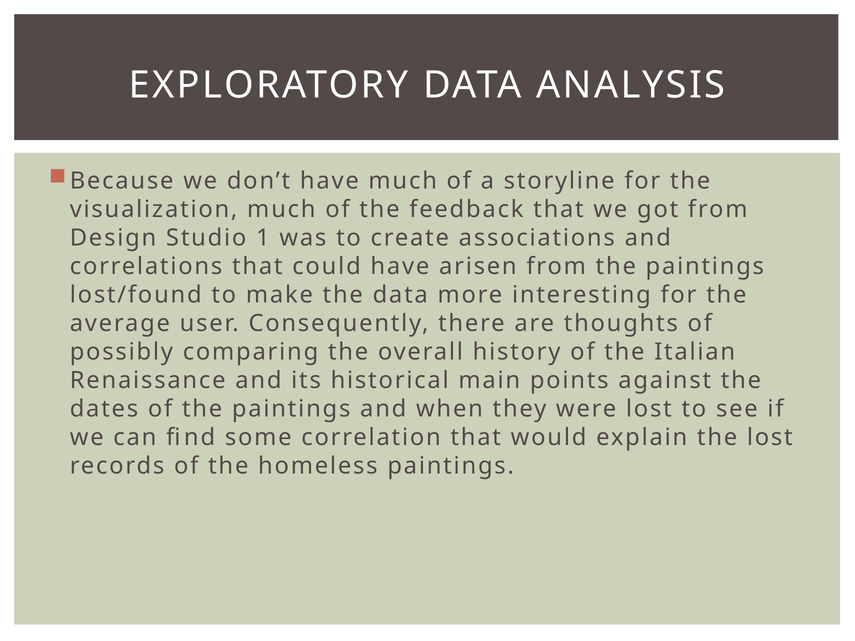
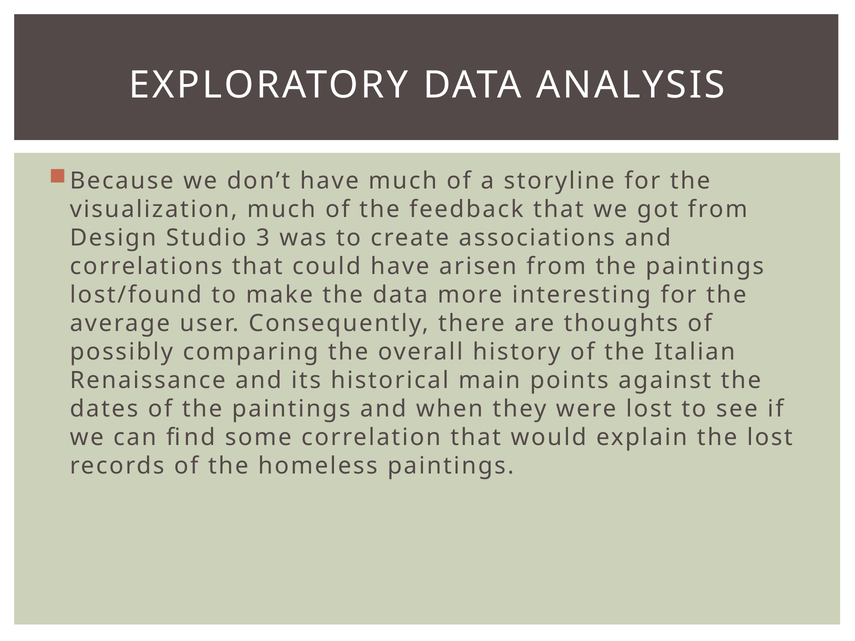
1: 1 -> 3 (263, 238)
